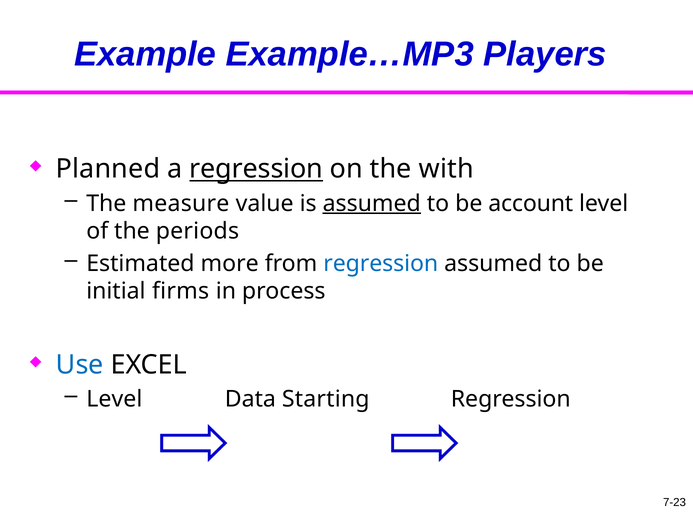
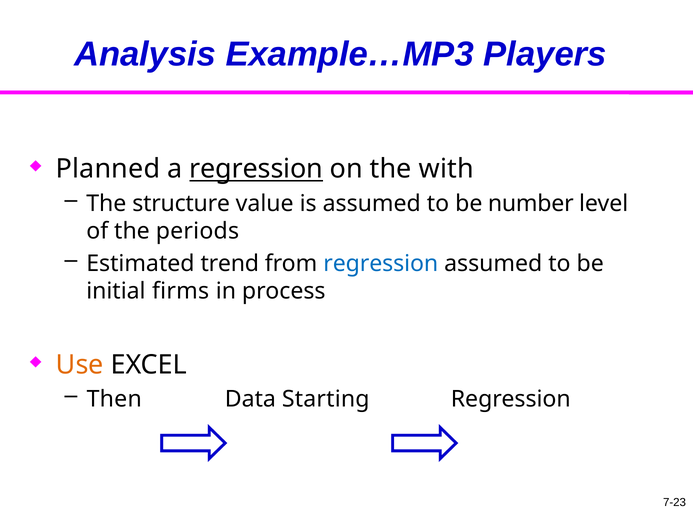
Example: Example -> Analysis (145, 54)
measure: measure -> structure (181, 203)
assumed underline: present -> none (372, 203)
account: account -> number (531, 203)
more: more -> trend (230, 263)
Use colour: blue -> orange (80, 365)
Level: Level -> Then (114, 399)
